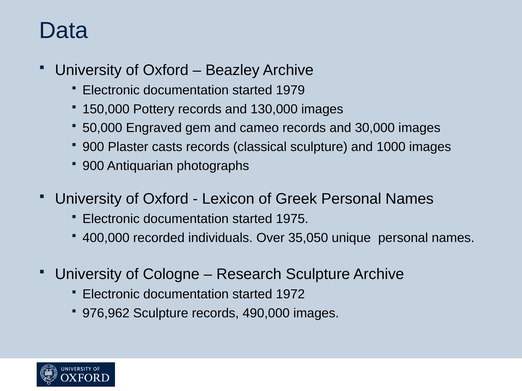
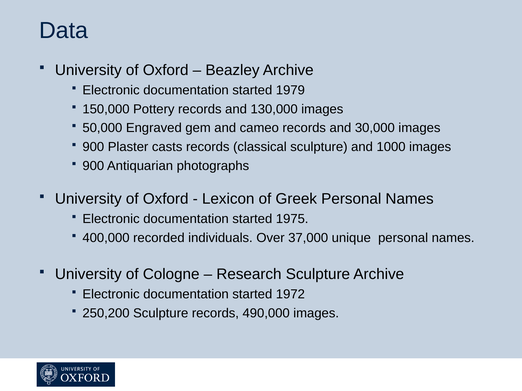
35,050: 35,050 -> 37,000 (308, 238)
976,962: 976,962 -> 250,200 (106, 314)
